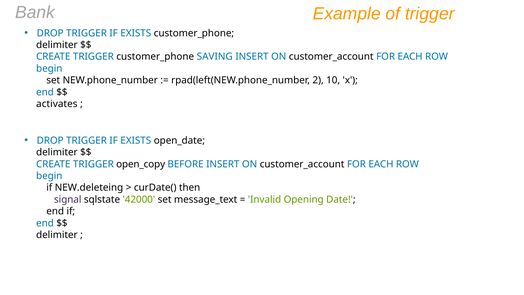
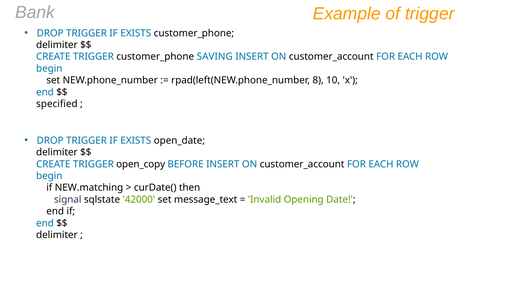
2: 2 -> 8 (318, 80)
activates: activates -> specified (57, 104)
NEW.deleteing: NEW.deleteing -> NEW.matching (89, 188)
